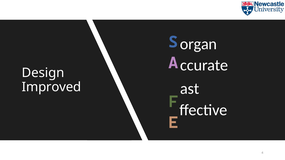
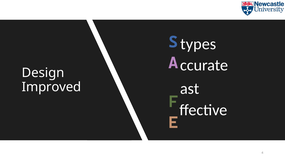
organ: organ -> types (198, 44)
